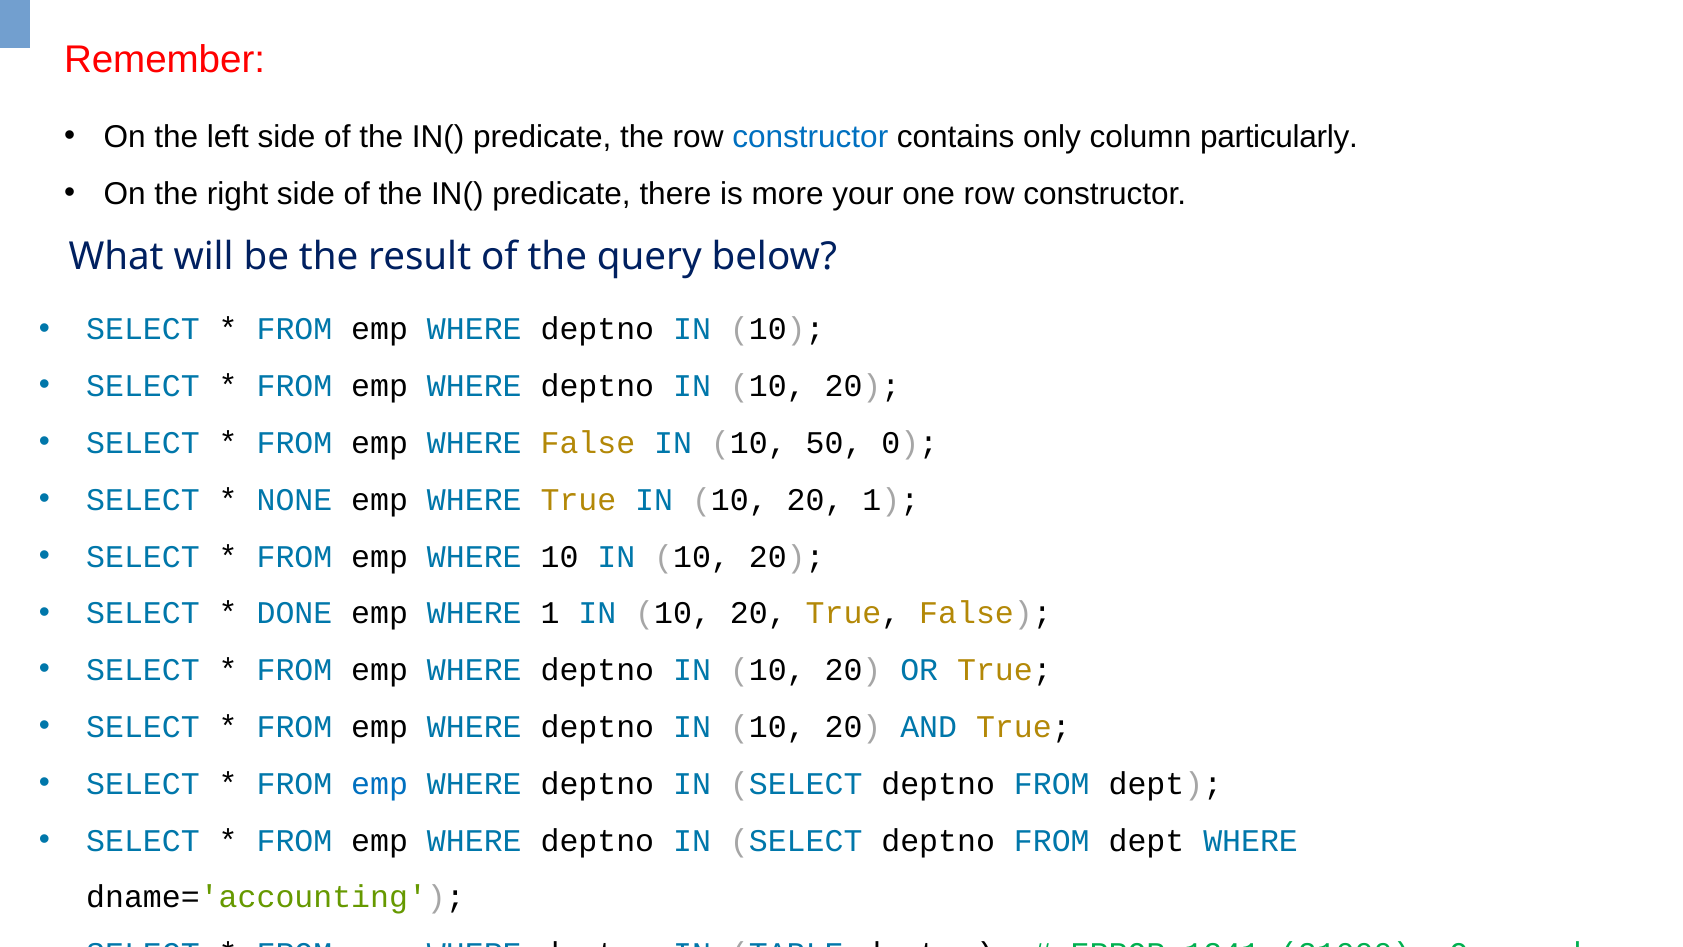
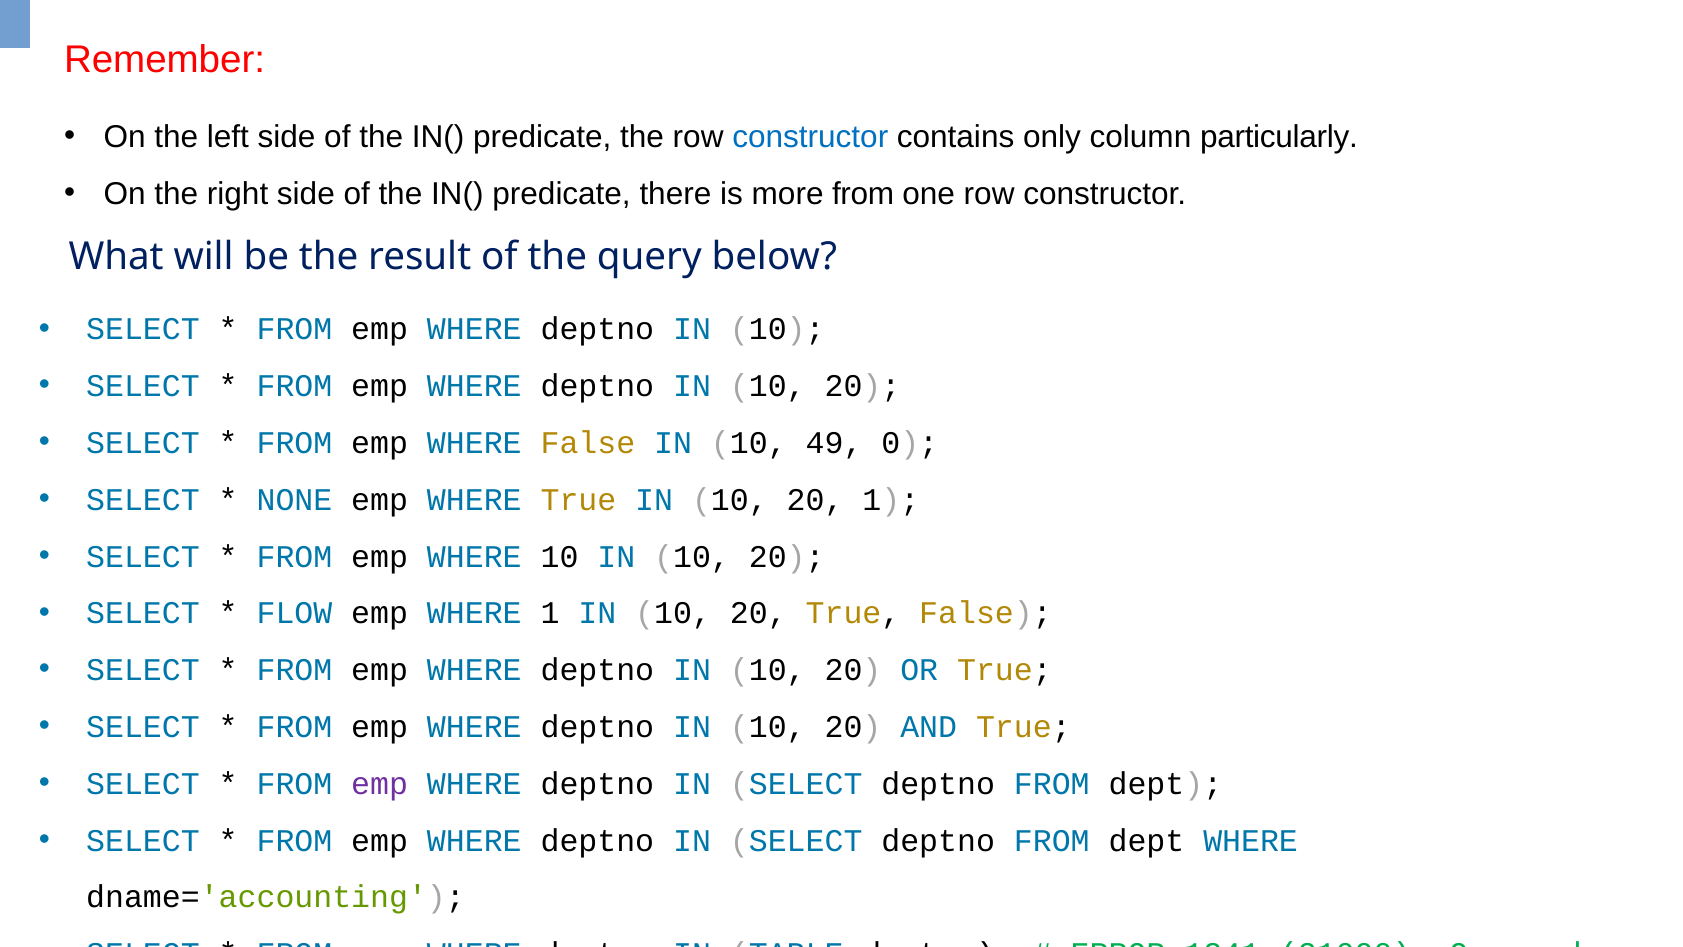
more your: your -> from (863, 194)
50: 50 -> 49 (834, 443)
DONE: DONE -> FLOW (294, 613)
emp colour: blue -> purple (380, 784)
